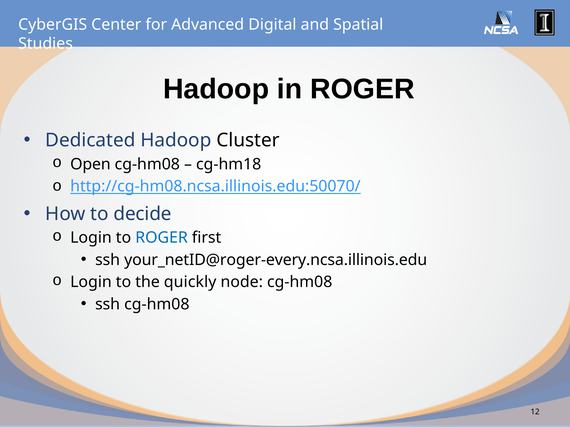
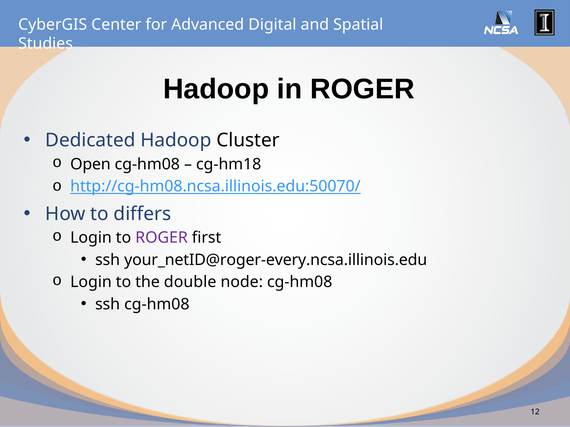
decide: decide -> differs (142, 214)
ROGER colour: blue -> purple (162, 238)
quickly: quickly -> double (190, 282)
